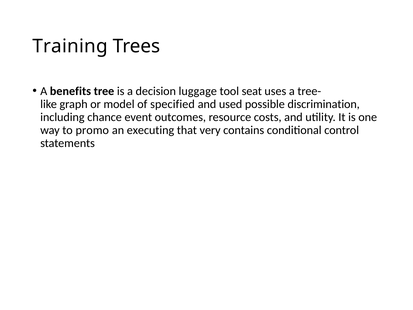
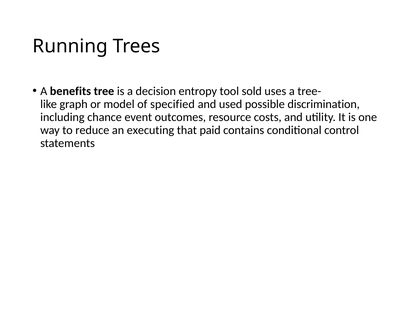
Training: Training -> Running (70, 46)
luggage: luggage -> entropy (198, 91)
seat: seat -> sold (252, 91)
promo: promo -> reduce (92, 130)
very: very -> paid (210, 130)
